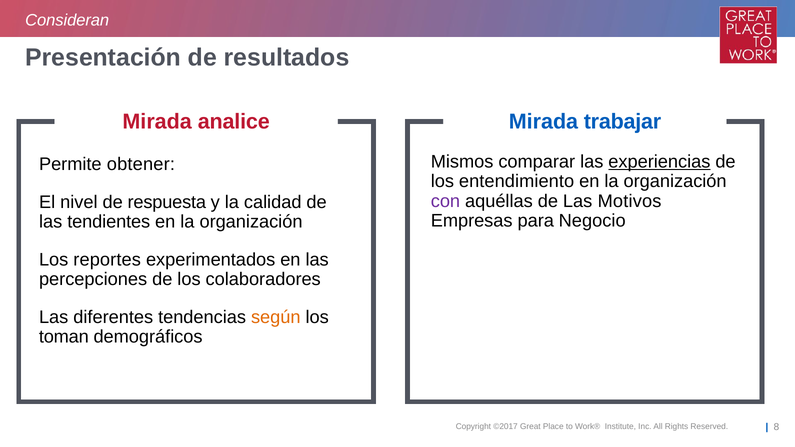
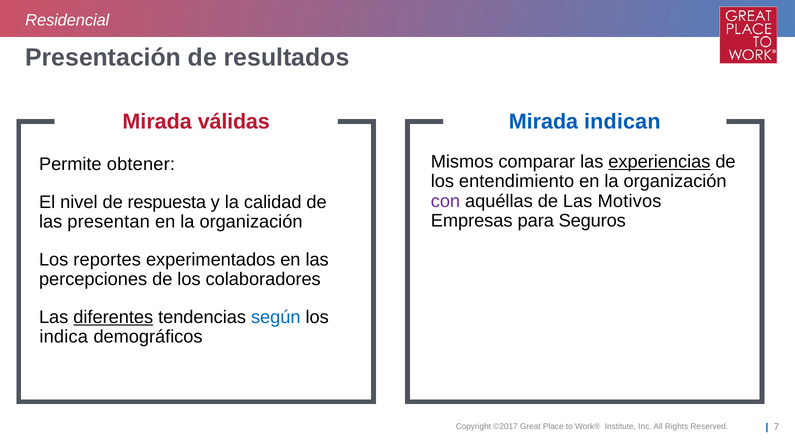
Consideran: Consideran -> Residencial (67, 20)
analice: analice -> válidas (234, 122)
trabajar: trabajar -> indican (622, 122)
Negocio: Negocio -> Seguros (592, 221)
tendientes: tendientes -> presentan (109, 222)
diferentes underline: none -> present (113, 317)
según colour: orange -> blue (276, 317)
toman: toman -> indica (64, 337)
8: 8 -> 7 (776, 427)
